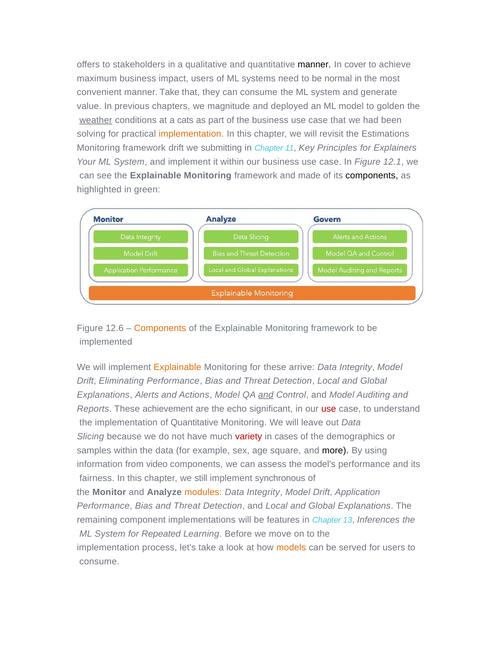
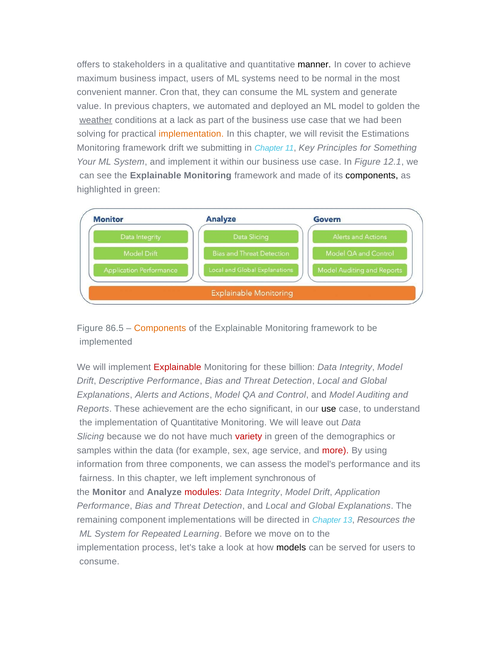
manner Take: Take -> Cron (169, 92)
magnitude: magnitude -> automated (229, 106)
cats: cats -> lack (185, 120)
Explainers: Explainers -> Something (395, 148)
12.6: 12.6 -> 86.5 (115, 328)
Explainable colour: orange -> red (177, 367)
arrive: arrive -> billion (302, 367)
Eliminating: Eliminating -> Descriptive (121, 381)
and underline: present -> none (266, 395)
use colour: red -> black (329, 409)
cases: cases -> green (286, 436)
square: square -> service (286, 450)
more colour: black -> red (335, 450)
video: video -> three (157, 464)
still: still -> left (201, 478)
modules colour: orange -> red (203, 492)
features: features -> directed (283, 520)
Inferences: Inferences -> Resources (378, 520)
models colour: orange -> black (291, 548)
